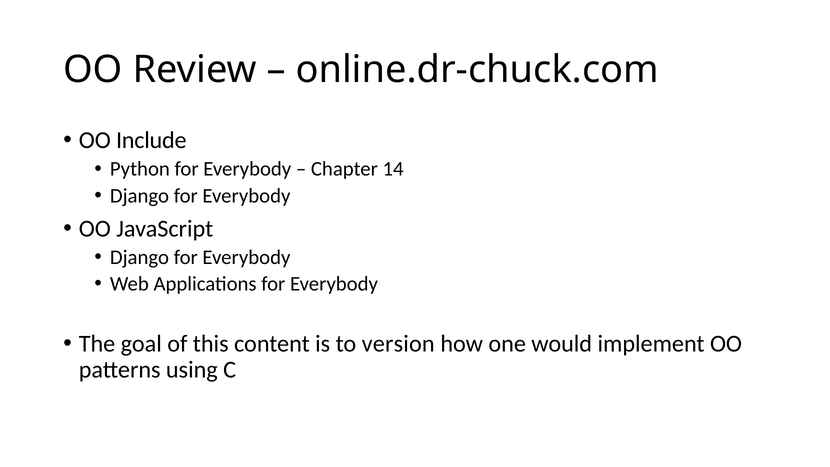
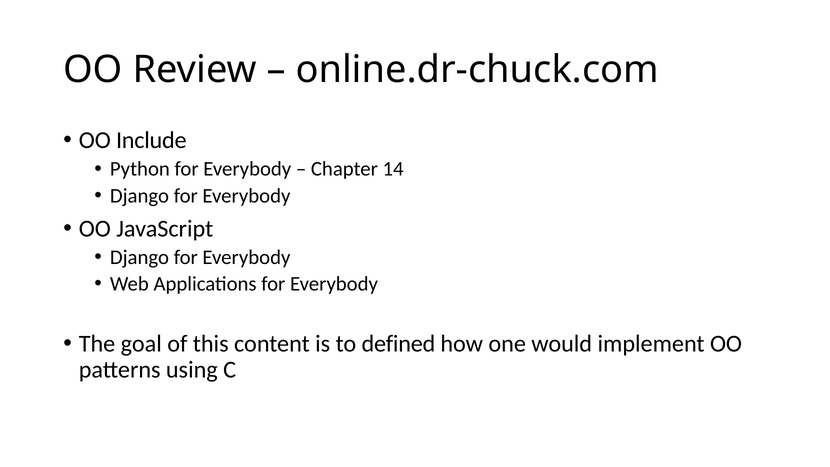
version: version -> defined (398, 343)
